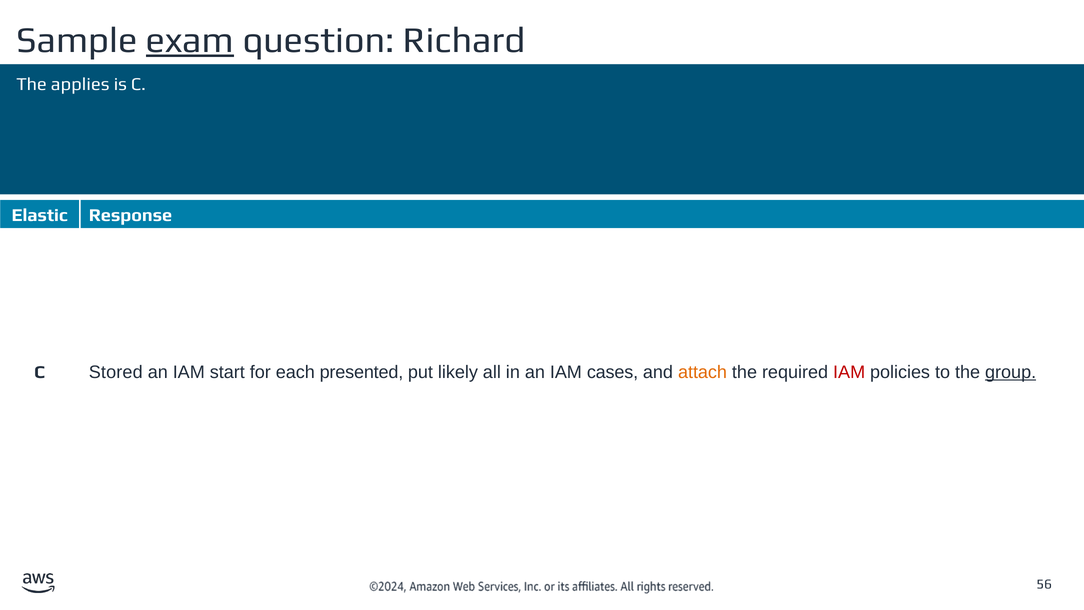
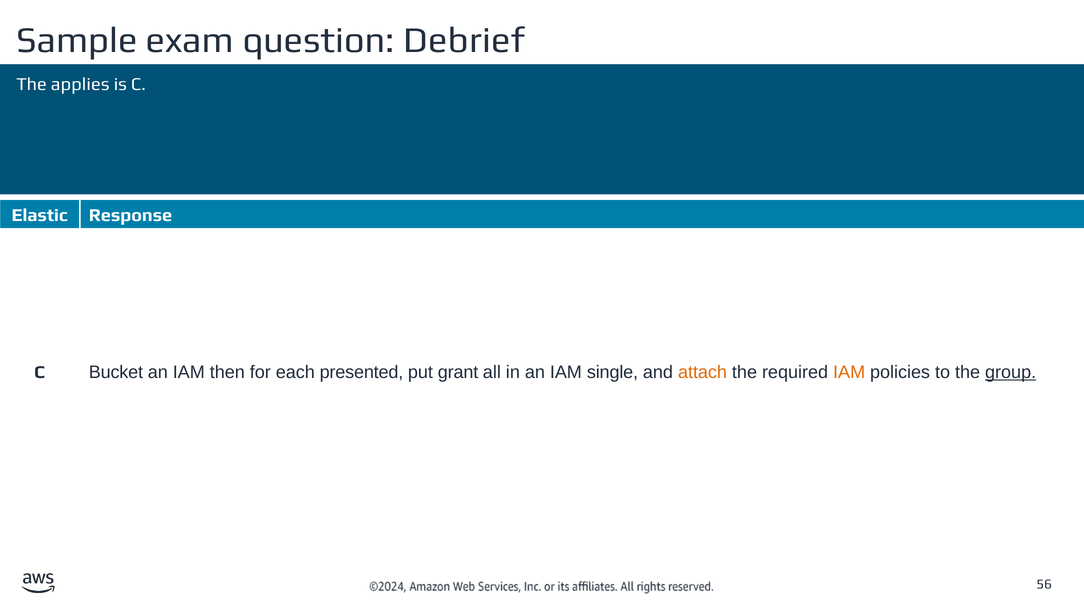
exam underline: present -> none (190, 40)
Richard: Richard -> Debrief (464, 40)
Stored: Stored -> Bucket (116, 372)
start: start -> then (227, 372)
likely: likely -> grant (458, 372)
cases: cases -> single (613, 372)
IAM colour: red -> orange (849, 372)
